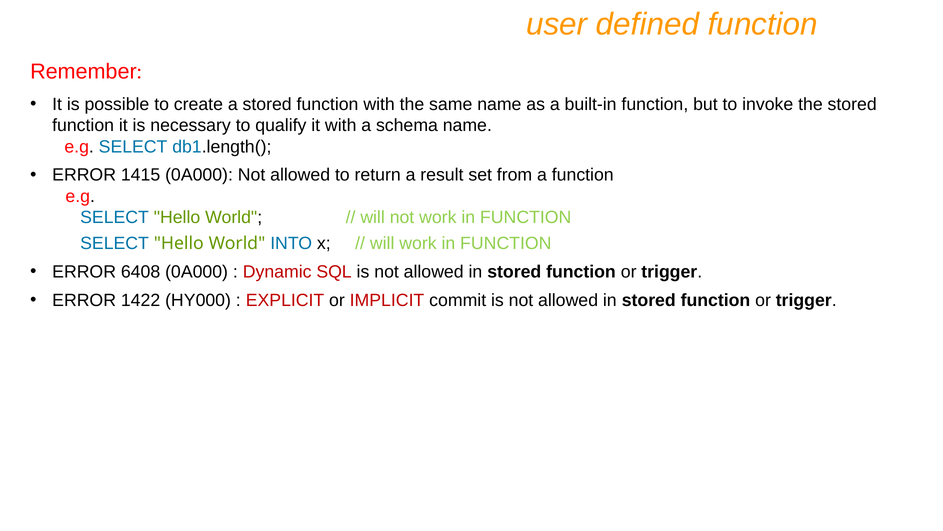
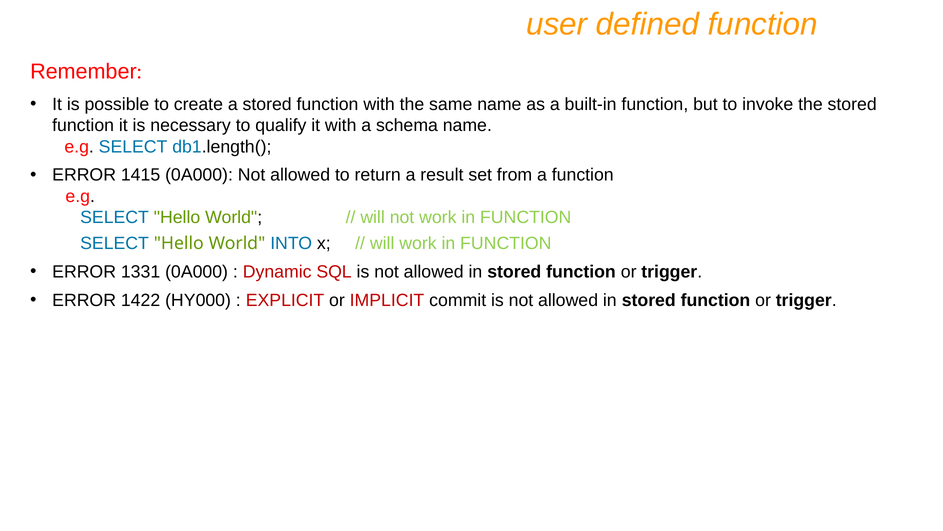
6408: 6408 -> 1331 (141, 272)
